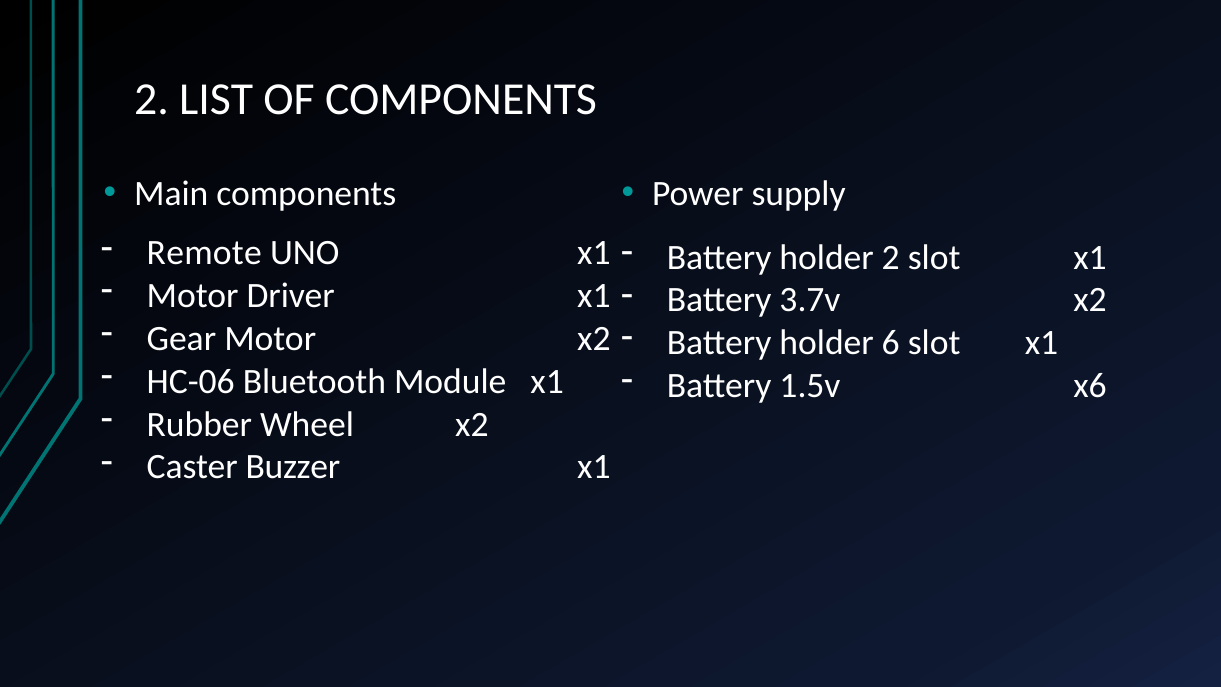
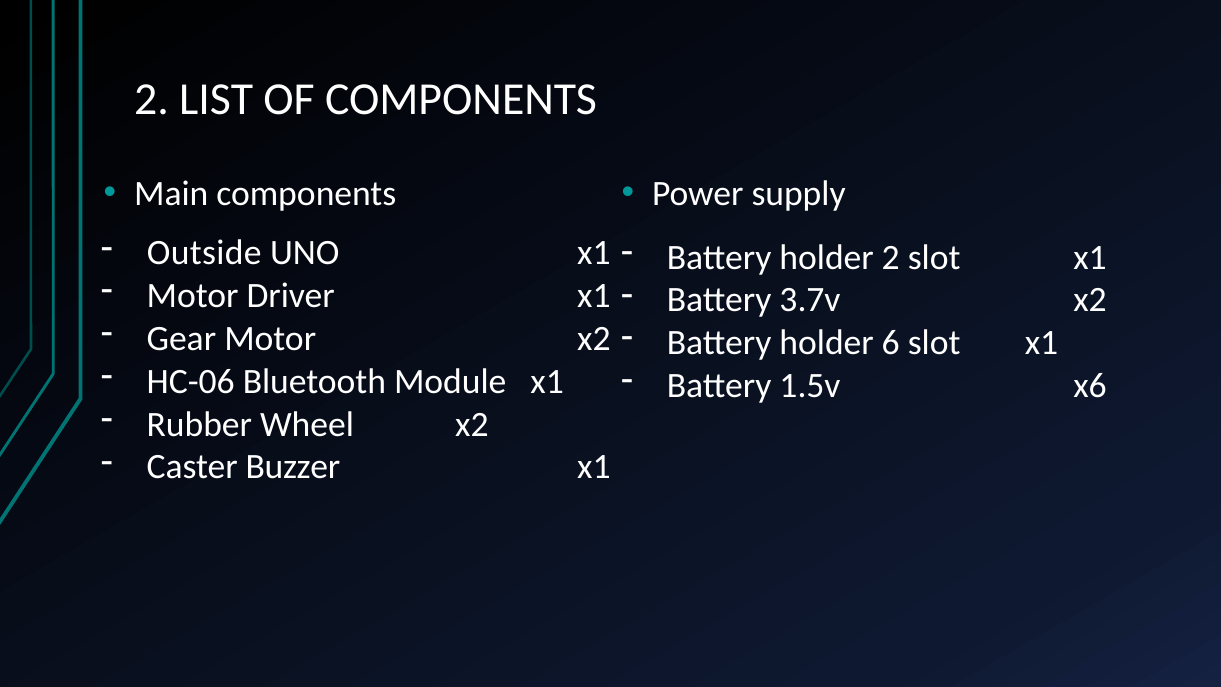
Remote: Remote -> Outside (204, 253)
